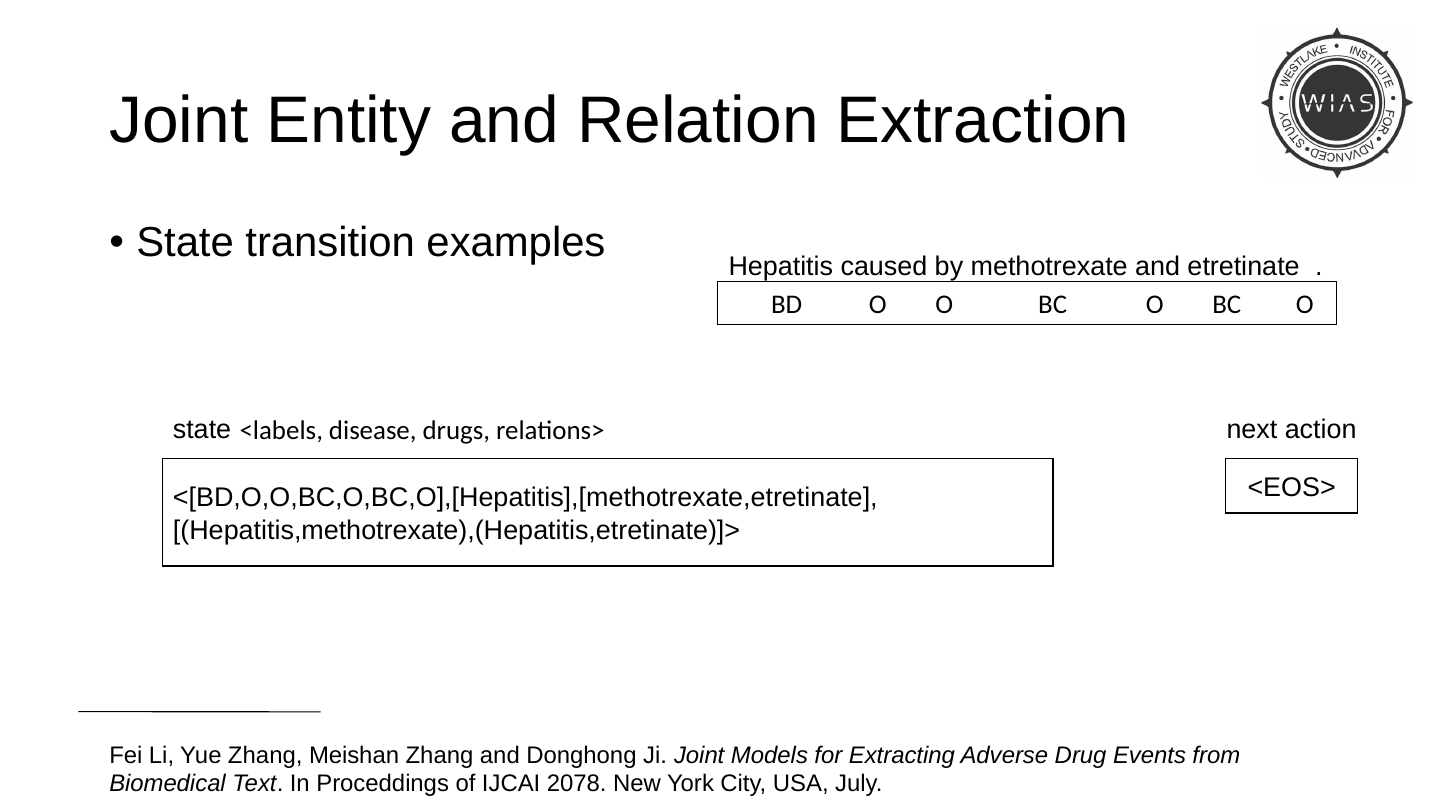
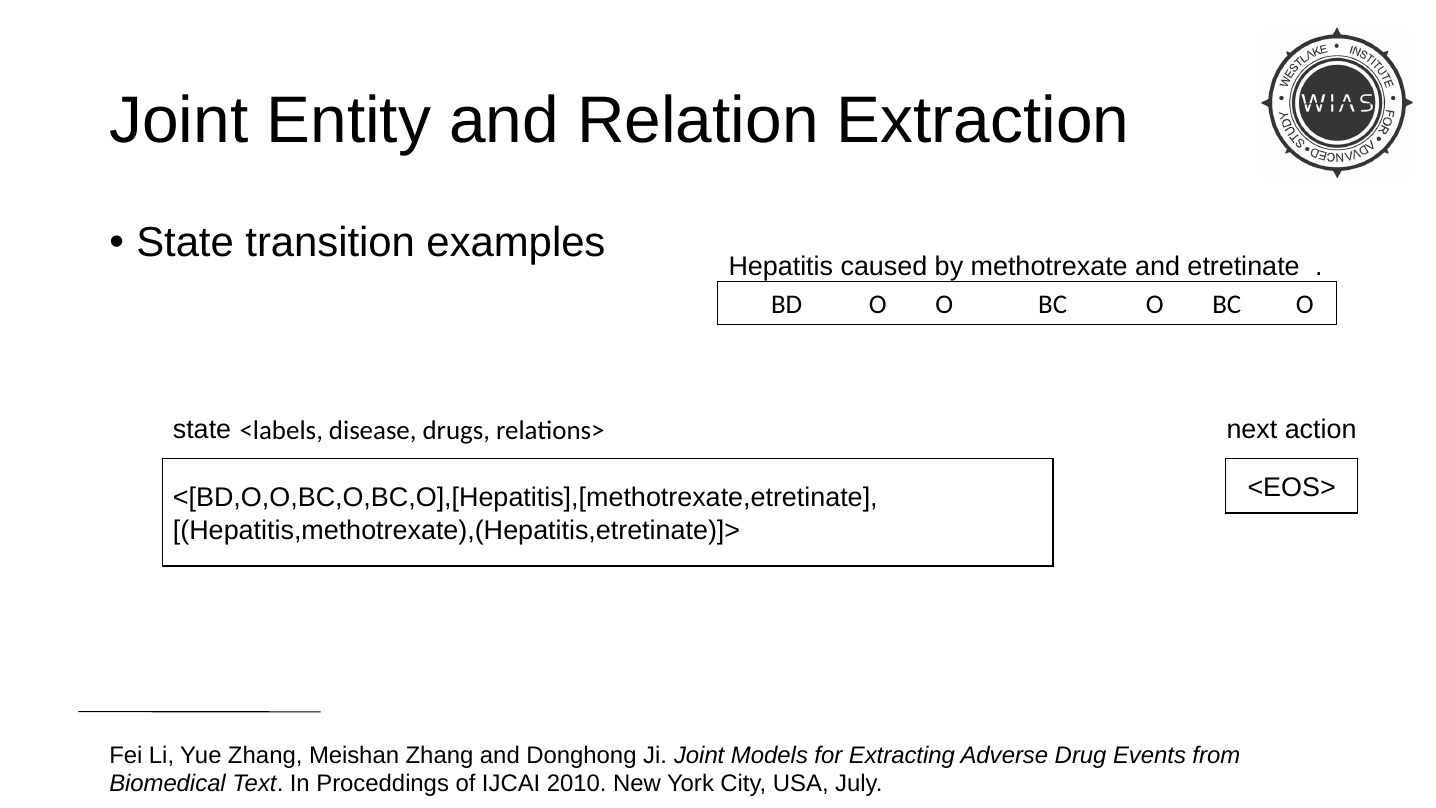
2078: 2078 -> 2010 (577, 784)
